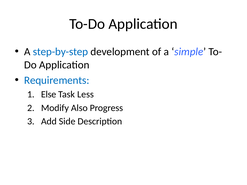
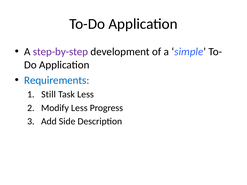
step-by-step colour: blue -> purple (60, 52)
Else: Else -> Still (49, 95)
Modify Also: Also -> Less (79, 108)
